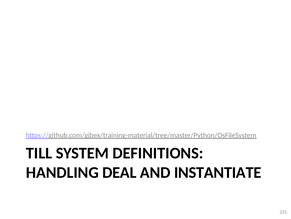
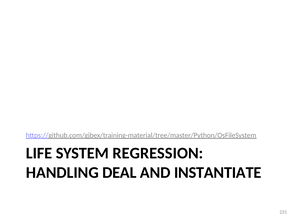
TILL: TILL -> LIFE (39, 153)
DEFINITIONS: DEFINITIONS -> REGRESSION (158, 153)
